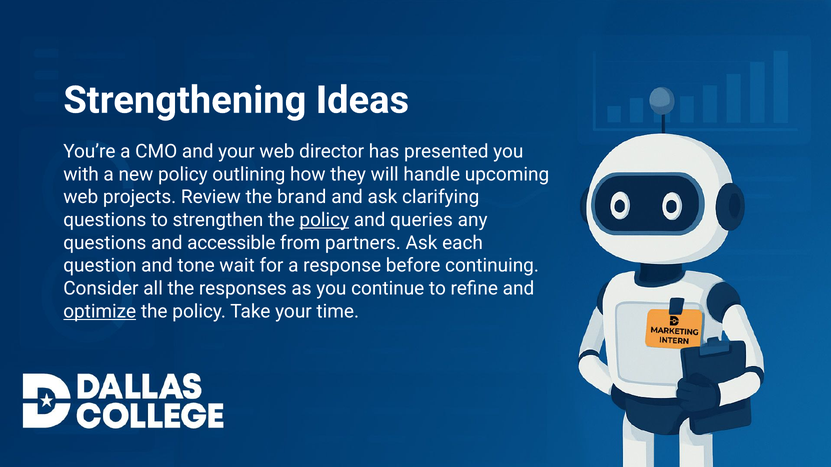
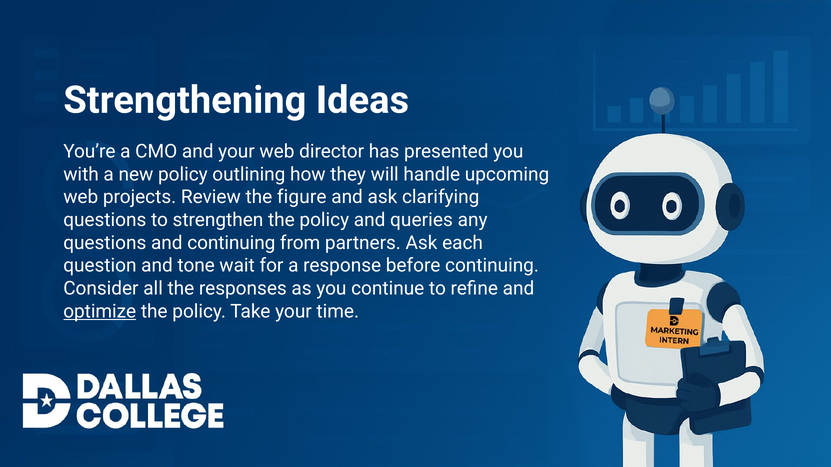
brand: brand -> figure (302, 197)
policy underline: present -> none (324, 220)
and accessible: accessible -> continuing (231, 243)
